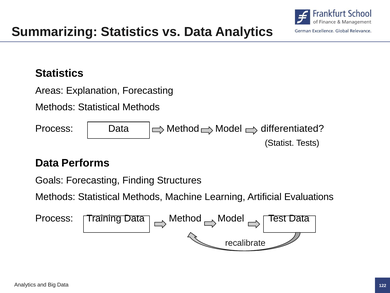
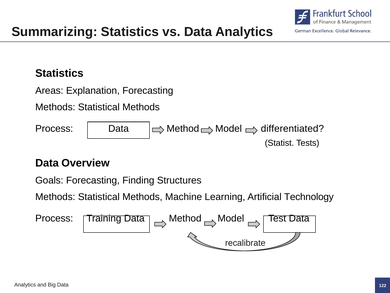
Performs: Performs -> Overview (85, 163)
Evaluations: Evaluations -> Technology (309, 197)
